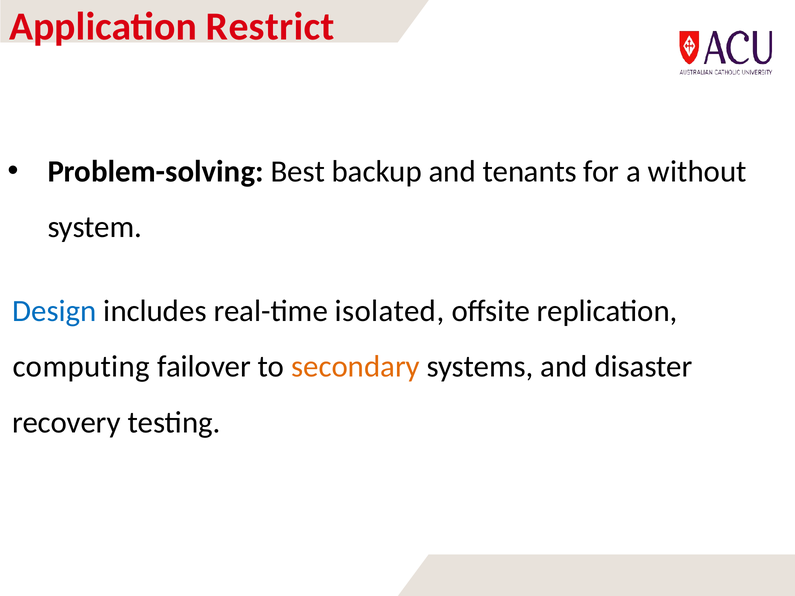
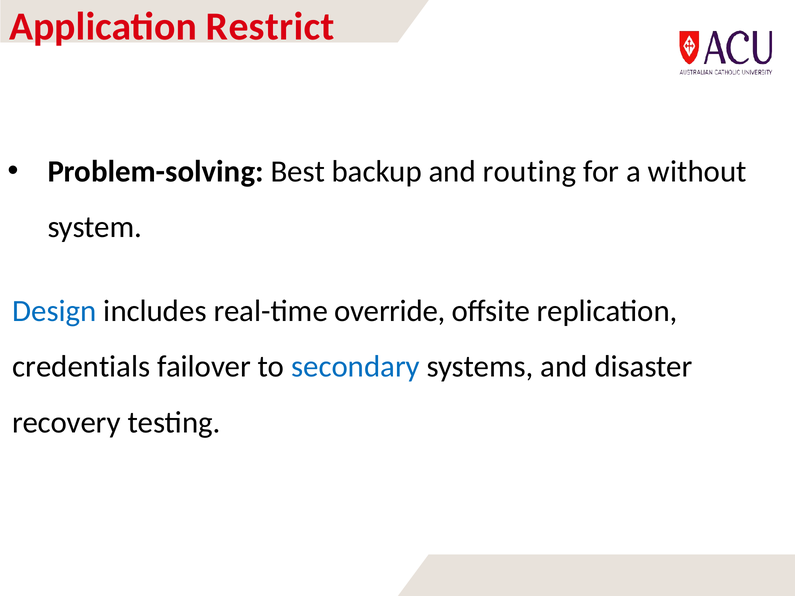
tenants: tenants -> routing (529, 172)
isolated: isolated -> override (390, 311)
computing: computing -> credentials (81, 367)
secondary colour: orange -> blue (355, 367)
